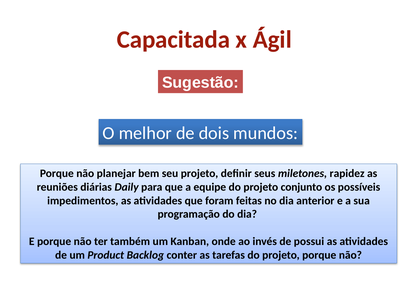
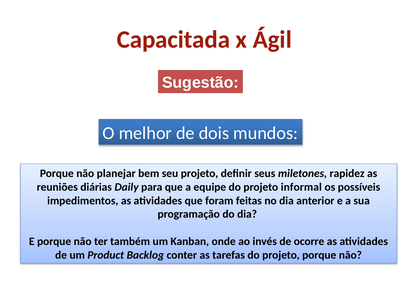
conjunto: conjunto -> informal (301, 187)
possui: possui -> ocorre (309, 242)
